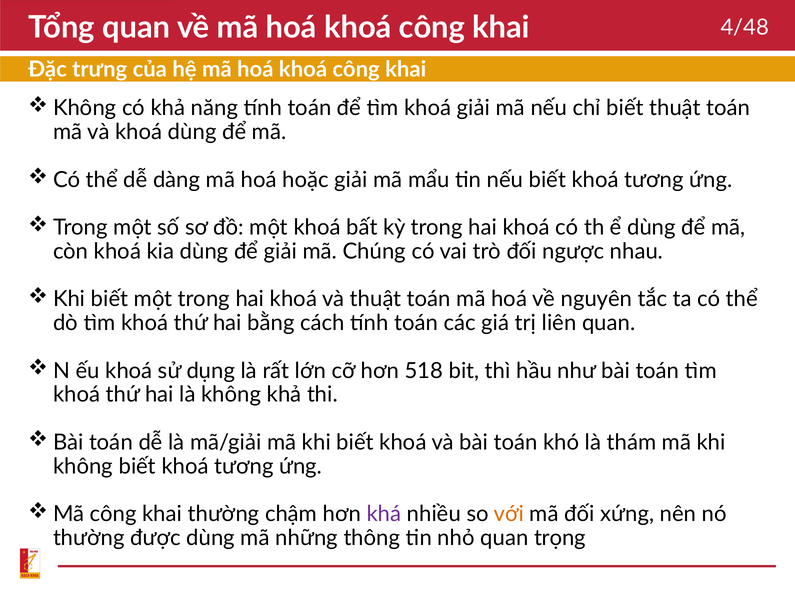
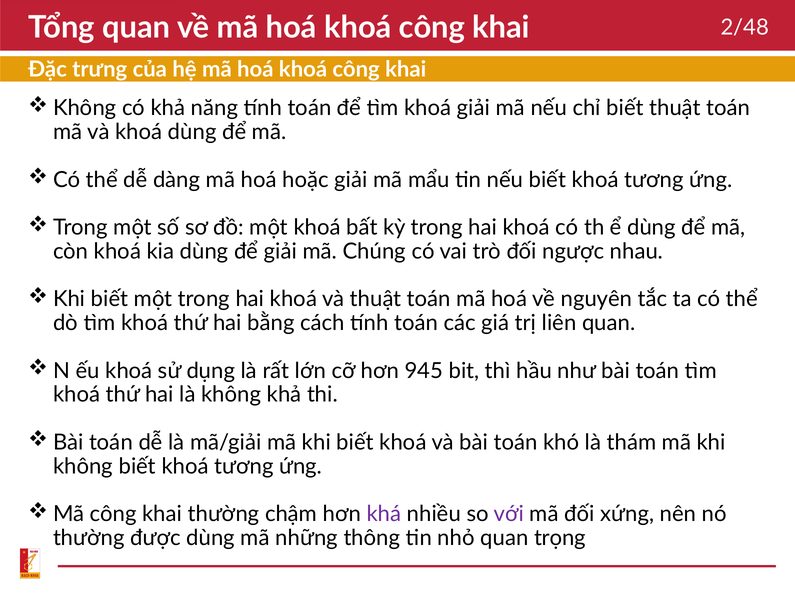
4/48: 4/48 -> 2/48 (745, 27)
518: 518 -> 945 (424, 370)
với colour: orange -> purple (509, 513)
